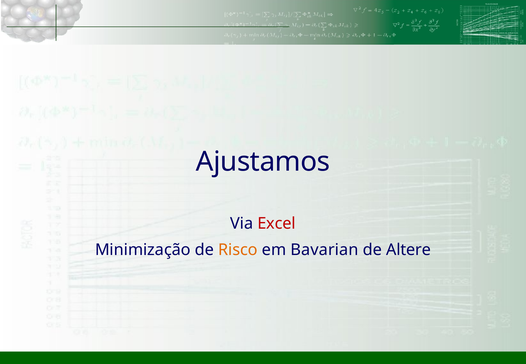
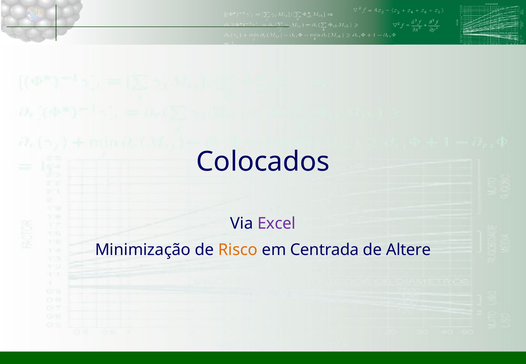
Ajustamos: Ajustamos -> Colocados (263, 162)
Excel colour: red -> purple (277, 224)
Bavarian: Bavarian -> Centrada (325, 250)
